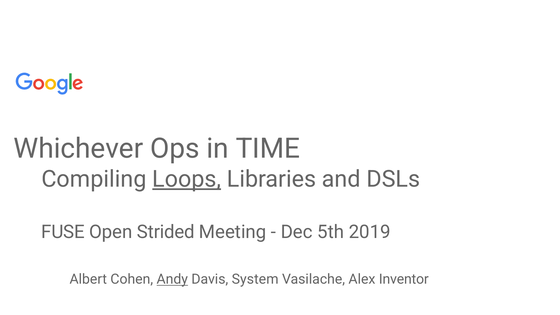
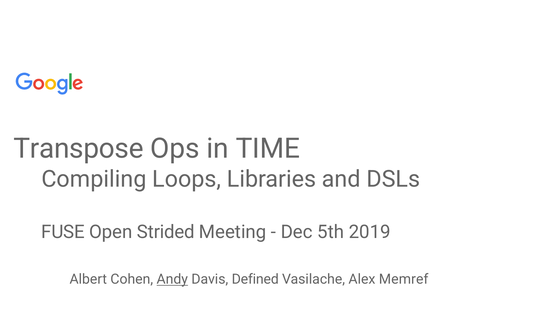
Whichever: Whichever -> Transpose (79, 149)
Loops underline: present -> none (187, 179)
System: System -> Defined (255, 279)
Inventor: Inventor -> Memref (404, 279)
